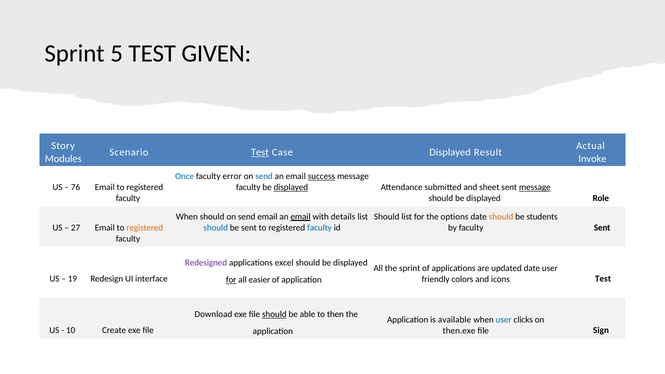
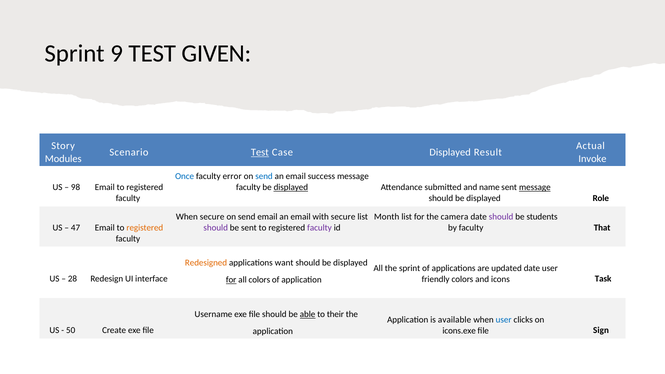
5: 5 -> 9 (117, 53)
success underline: present -> none (321, 176)
76: 76 -> 98 (76, 187)
sheet: sheet -> name (489, 188)
When should: should -> secure (212, 217)
email underline: present -> none (301, 217)
with details: details -> secure (343, 217)
Should: Should -> Month (387, 217)
options: options -> camera (455, 217)
should colour: orange -> purple (501, 217)
27: 27 -> 47 (76, 228)
should colour: blue -> purple (216, 228)
faculty colour: blue -> purple (319, 228)
faculty Sent: Sent -> That (602, 228)
Redesigned colour: purple -> orange (206, 263)
excel: excel -> want (284, 263)
19: 19 -> 28 (72, 279)
icons Test: Test -> Task (603, 279)
all easier: easier -> colors (259, 280)
Download: Download -> Username (213, 315)
should underline: present -> none (274, 315)
able underline: none -> present (308, 315)
then: then -> their (335, 315)
10: 10 -> 50 (71, 330)
then.exe: then.exe -> icons.exe (459, 331)
